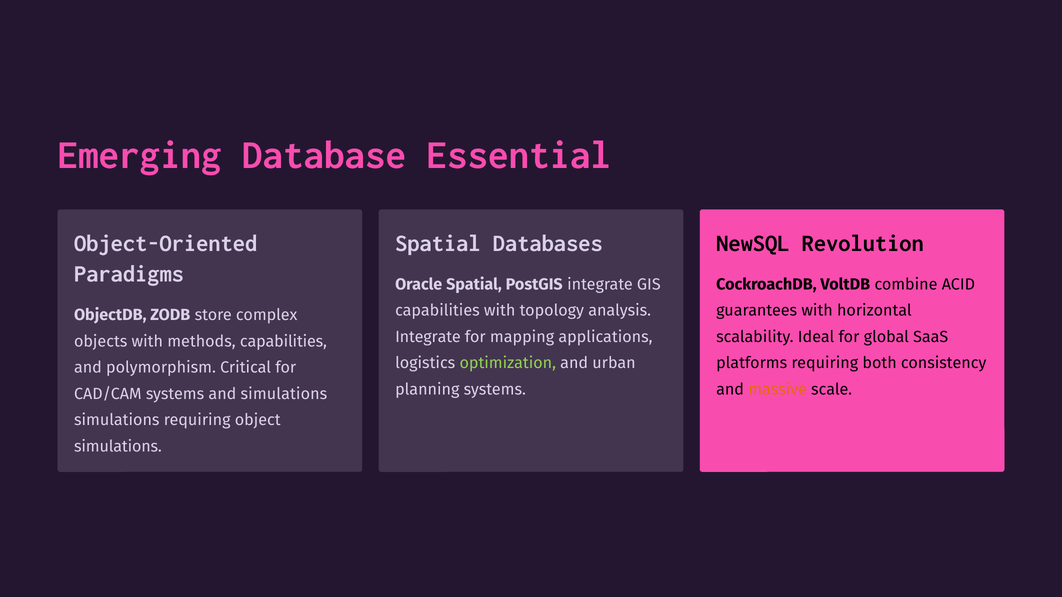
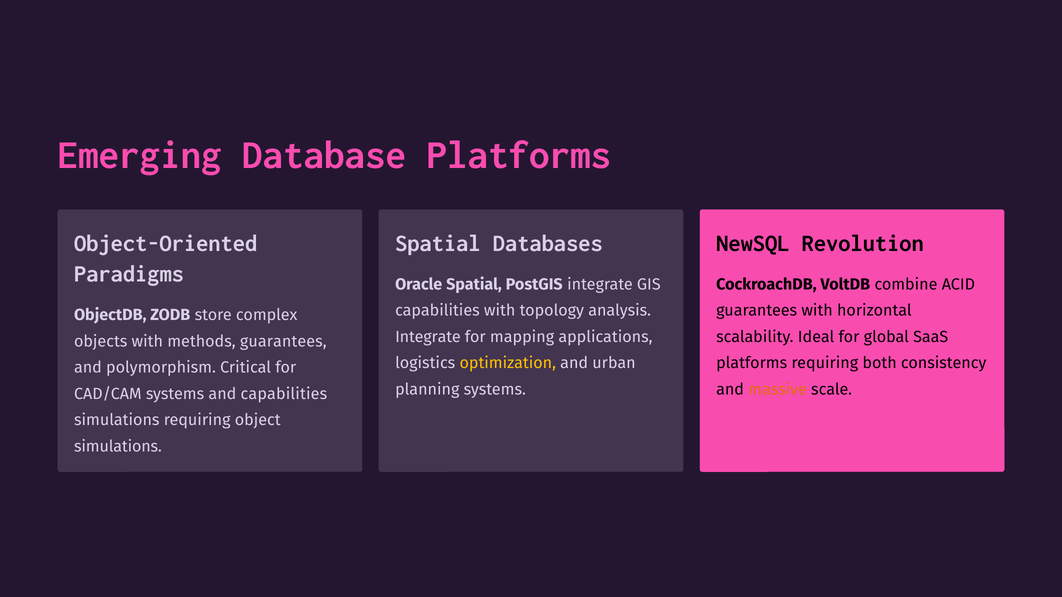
Database Essential: Essential -> Platforms (519, 155)
methods capabilities: capabilities -> guarantees (283, 342)
optimization colour: light green -> yellow (508, 363)
and simulations: simulations -> capabilities (284, 394)
